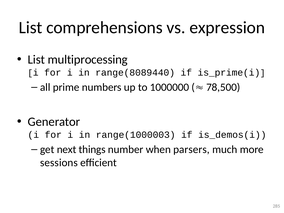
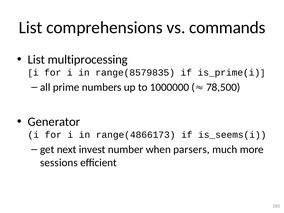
expression: expression -> commands (227, 27)
range(8089440: range(8089440 -> range(8579835 (135, 73)
range(1000003: range(1000003 -> range(4866173 (136, 135)
is_demos(i: is_demos(i -> is_seems(i (232, 135)
things: things -> invest (92, 149)
